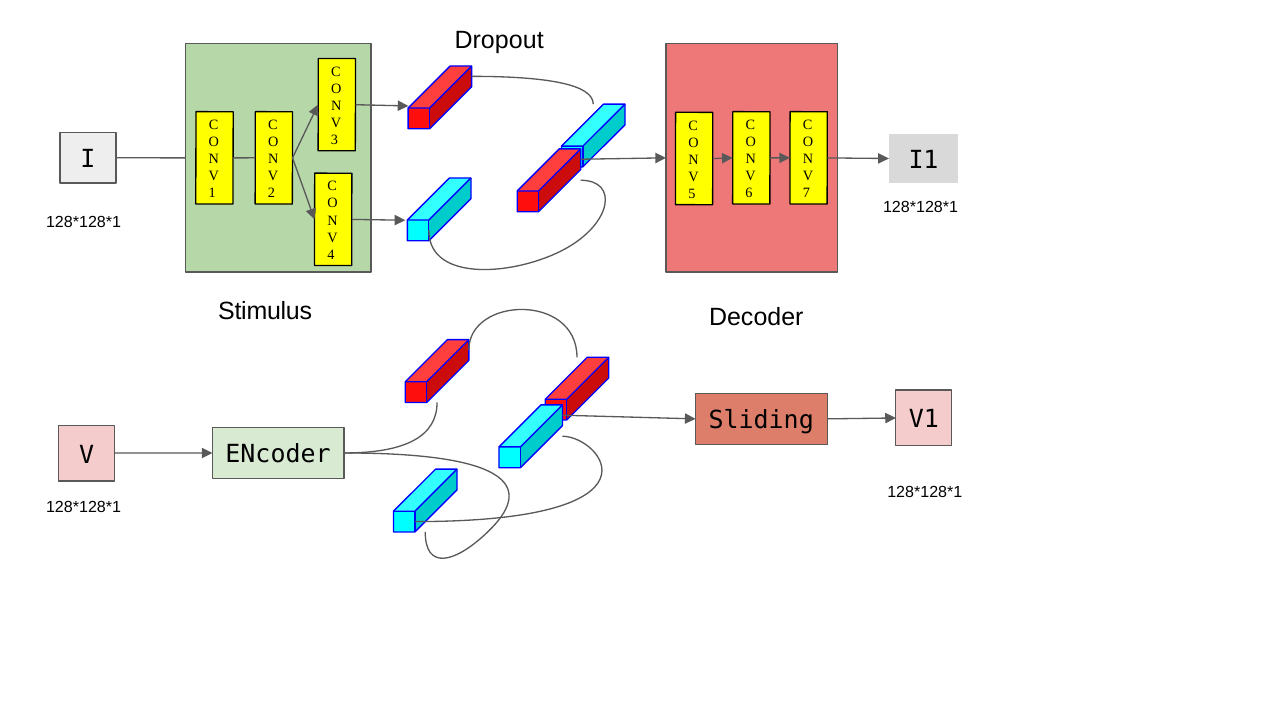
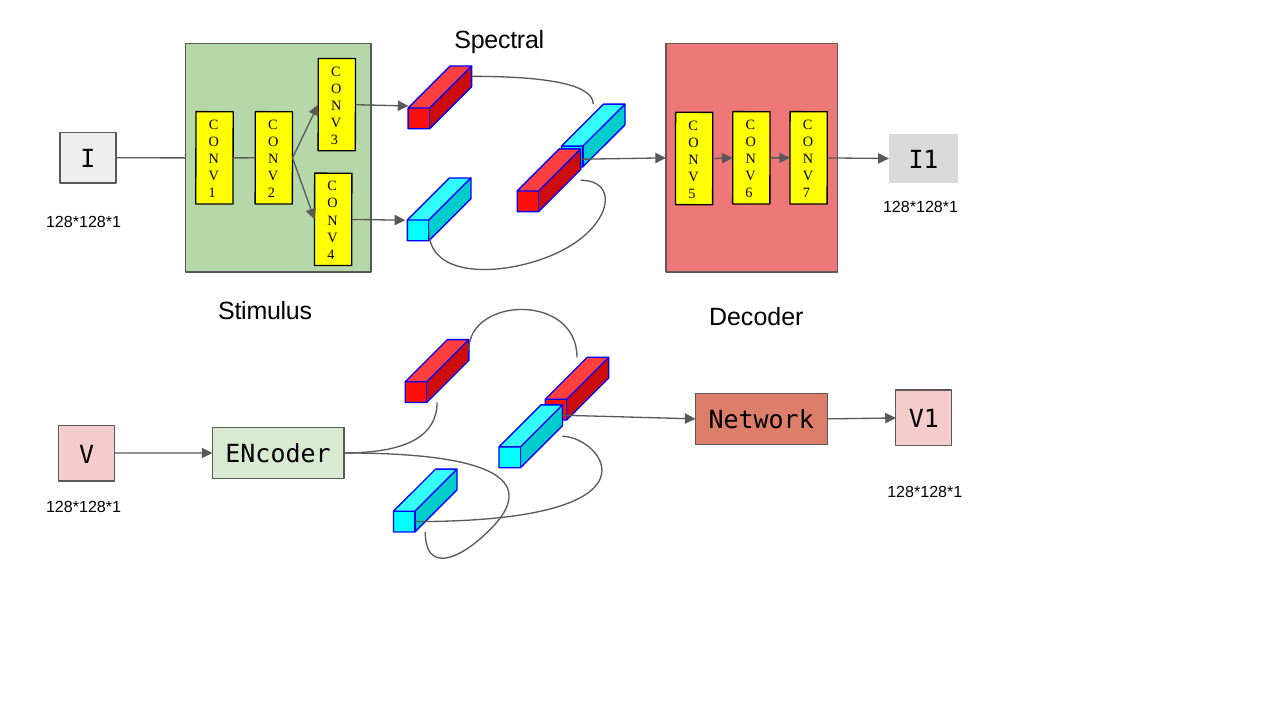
Dropout: Dropout -> Spectral (499, 40)
Sliding: Sliding -> Network (761, 421)
